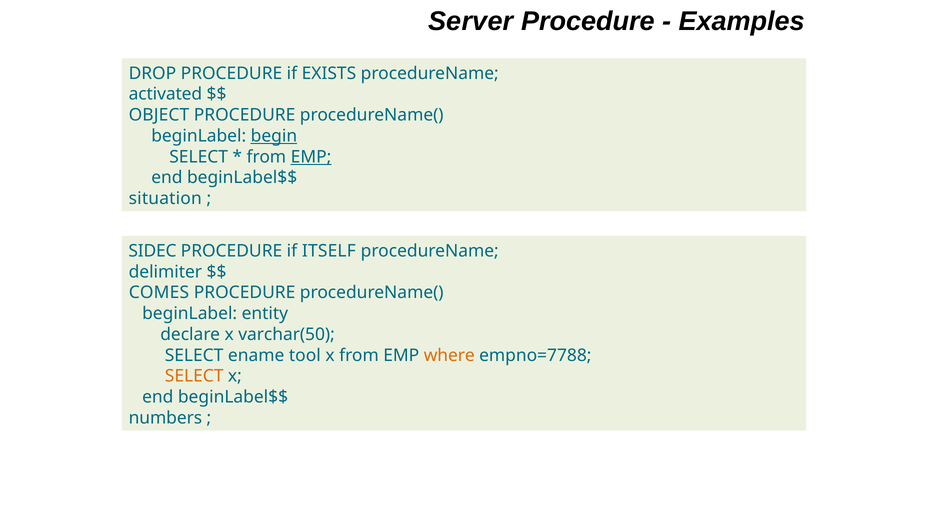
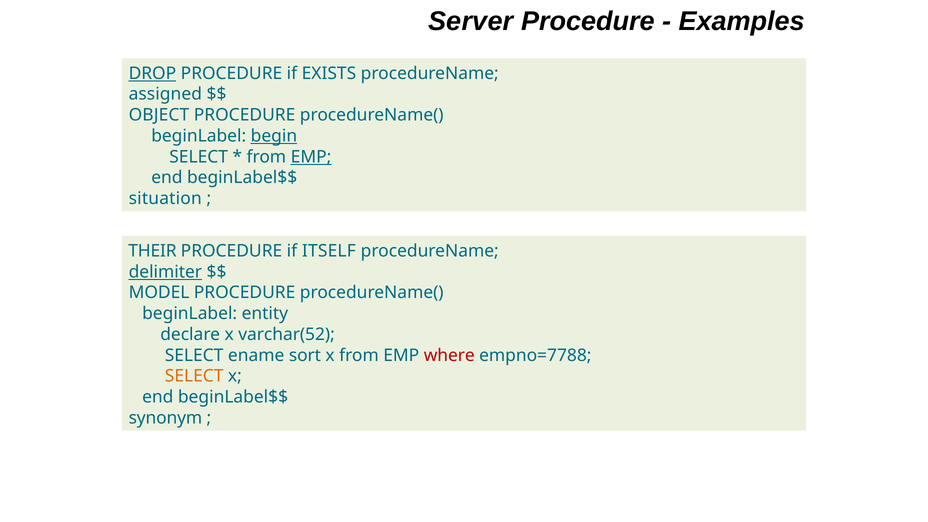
DROP underline: none -> present (152, 73)
activated: activated -> assigned (165, 94)
SIDEC: SIDEC -> THEIR (152, 251)
delimiter underline: none -> present (165, 272)
COMES: COMES -> MODEL (159, 293)
varchar(50: varchar(50 -> varchar(52 (287, 334)
tool: tool -> sort (305, 355)
where colour: orange -> red (449, 355)
numbers: numbers -> synonym (165, 418)
